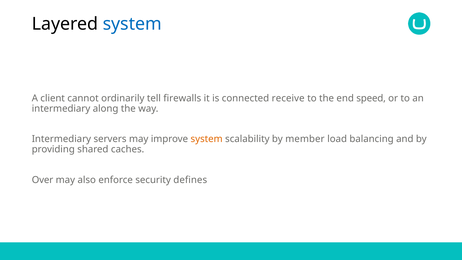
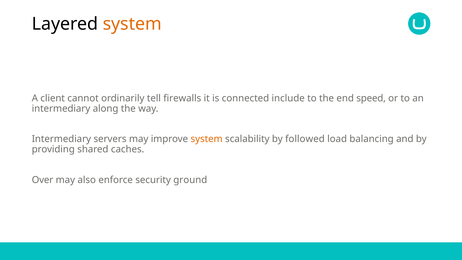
system colour: blue -> orange (132, 24)
receive: receive -> include (288, 98)
member: member -> followed (305, 139)
defines: defines -> ground (190, 180)
